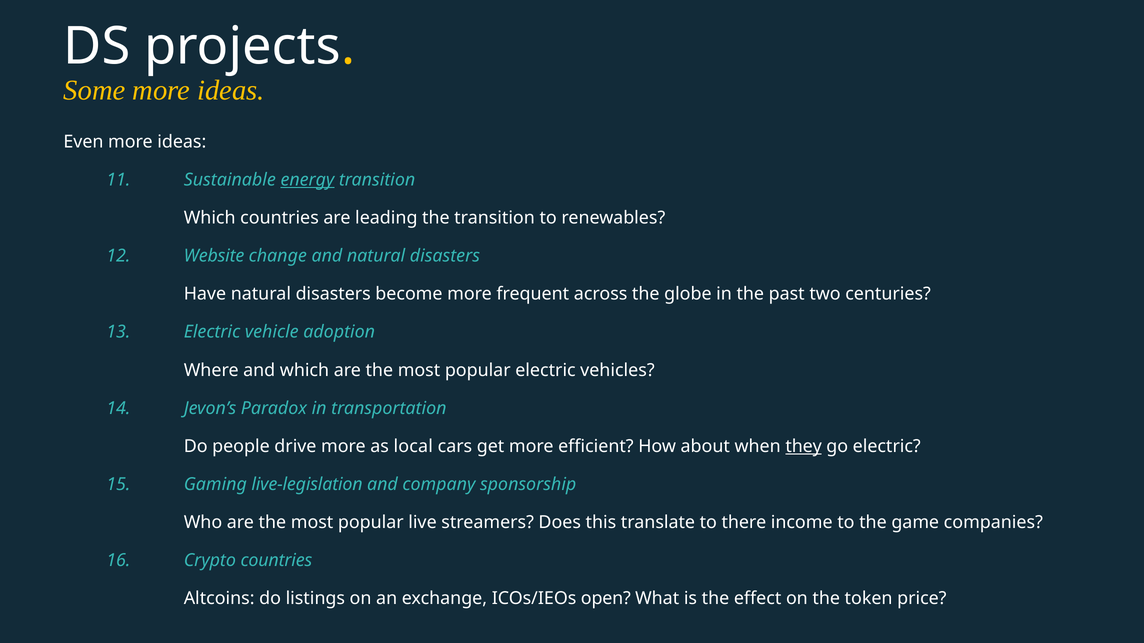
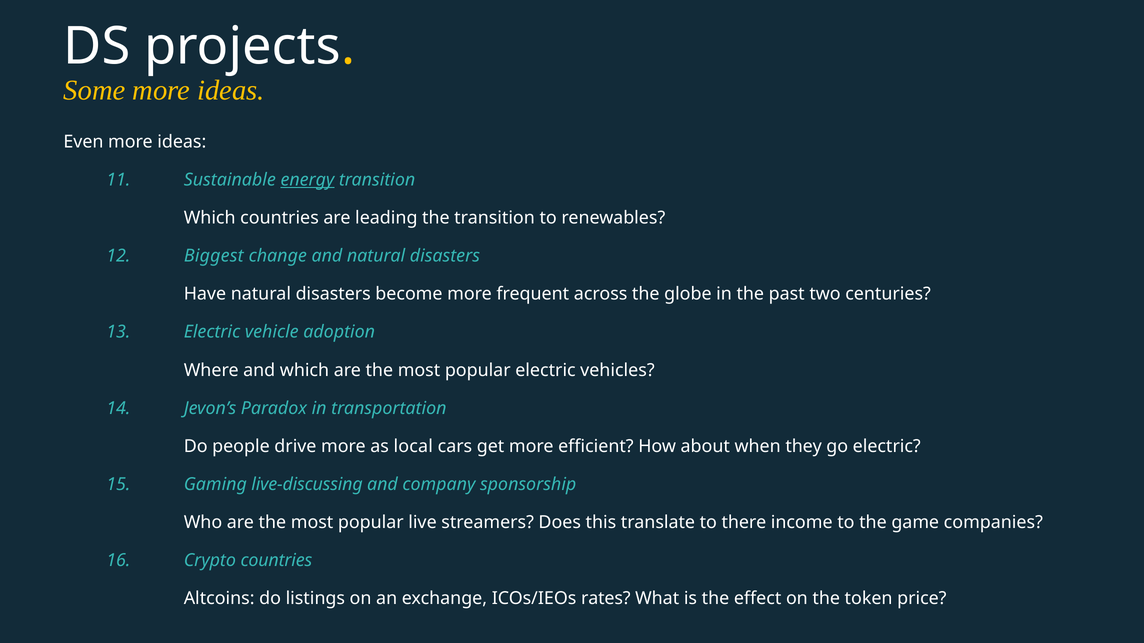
Website: Website -> Biggest (214, 256)
they underline: present -> none (804, 447)
live-legislation: live-legislation -> live-discussing (307, 485)
open: open -> rates (606, 599)
